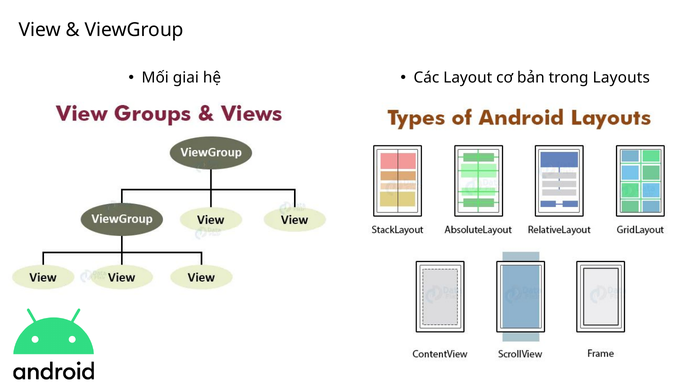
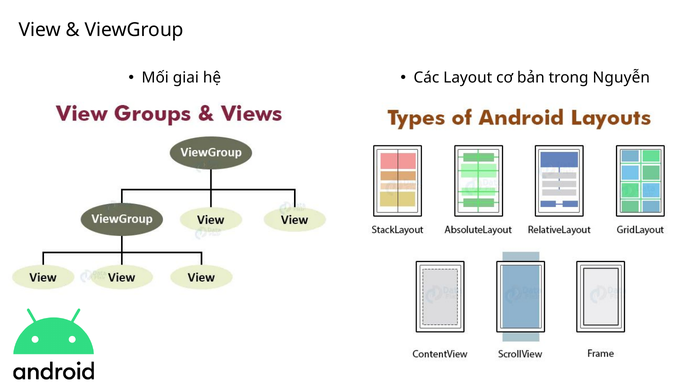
Layouts: Layouts -> Nguyễn (621, 78)
